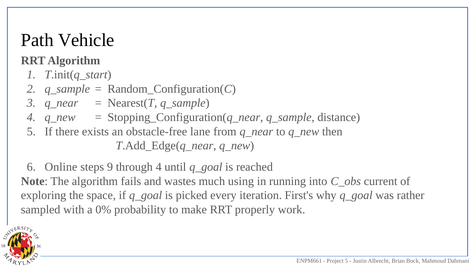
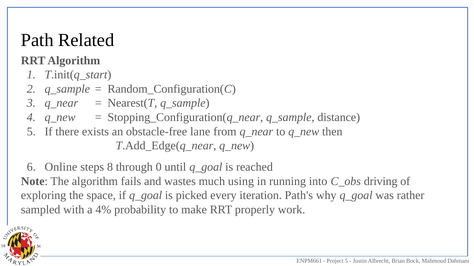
Vehicle: Vehicle -> Related (86, 40)
9: 9 -> 8 (110, 167)
through 4: 4 -> 0 (159, 167)
current: current -> driving (381, 182)
First's: First's -> Path's (299, 196)
0%: 0% -> 4% (103, 210)
